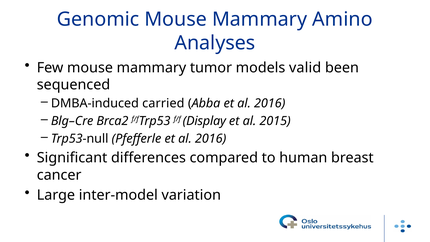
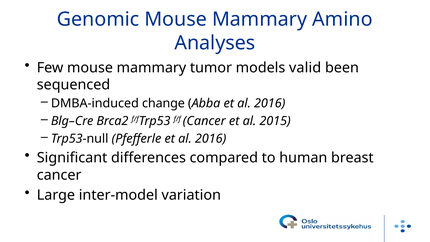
carried: carried -> change (163, 103)
f/f Display: Display -> Cancer (204, 121)
